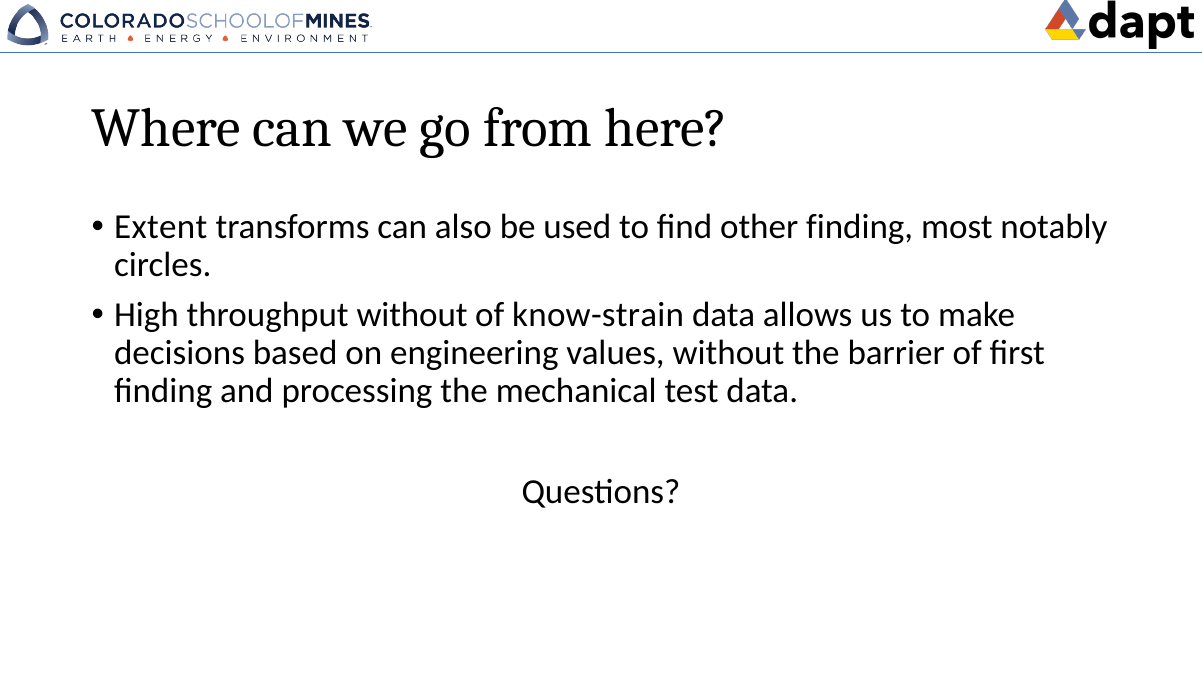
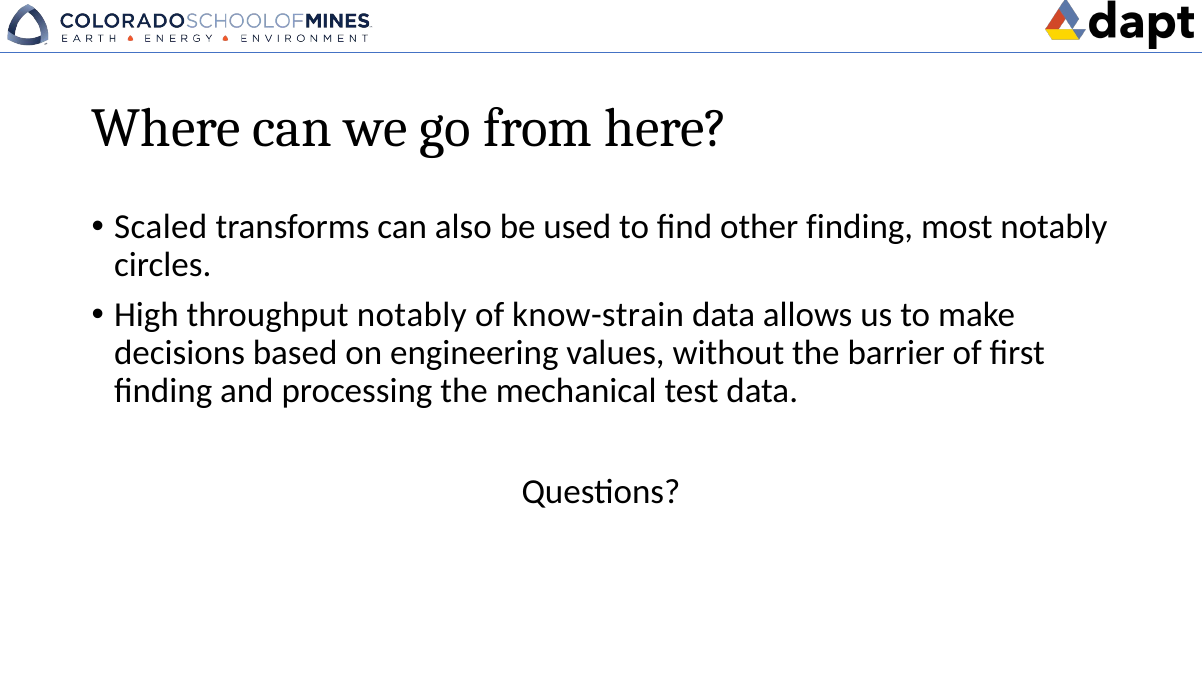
Extent: Extent -> Scaled (161, 227)
throughput without: without -> notably (412, 315)
